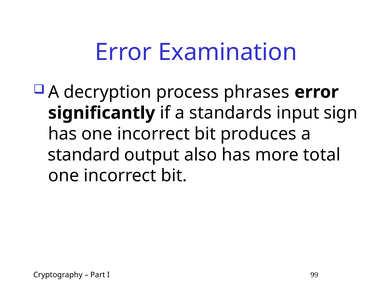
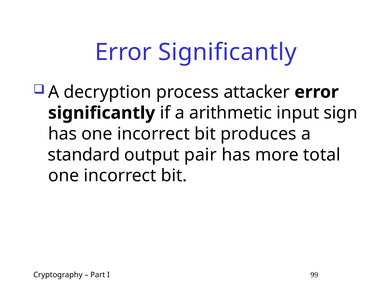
Examination: Examination -> Significantly (227, 52)
phrases: phrases -> attacker (257, 92)
standards: standards -> arithmetic (231, 113)
also: also -> pair (200, 155)
